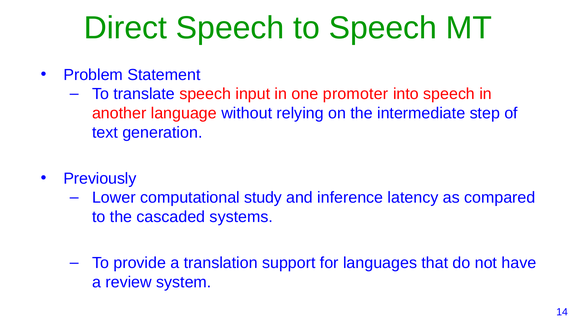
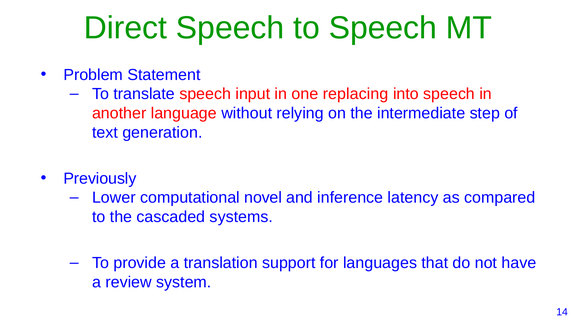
promoter: promoter -> replacing (356, 94)
study: study -> novel (263, 198)
